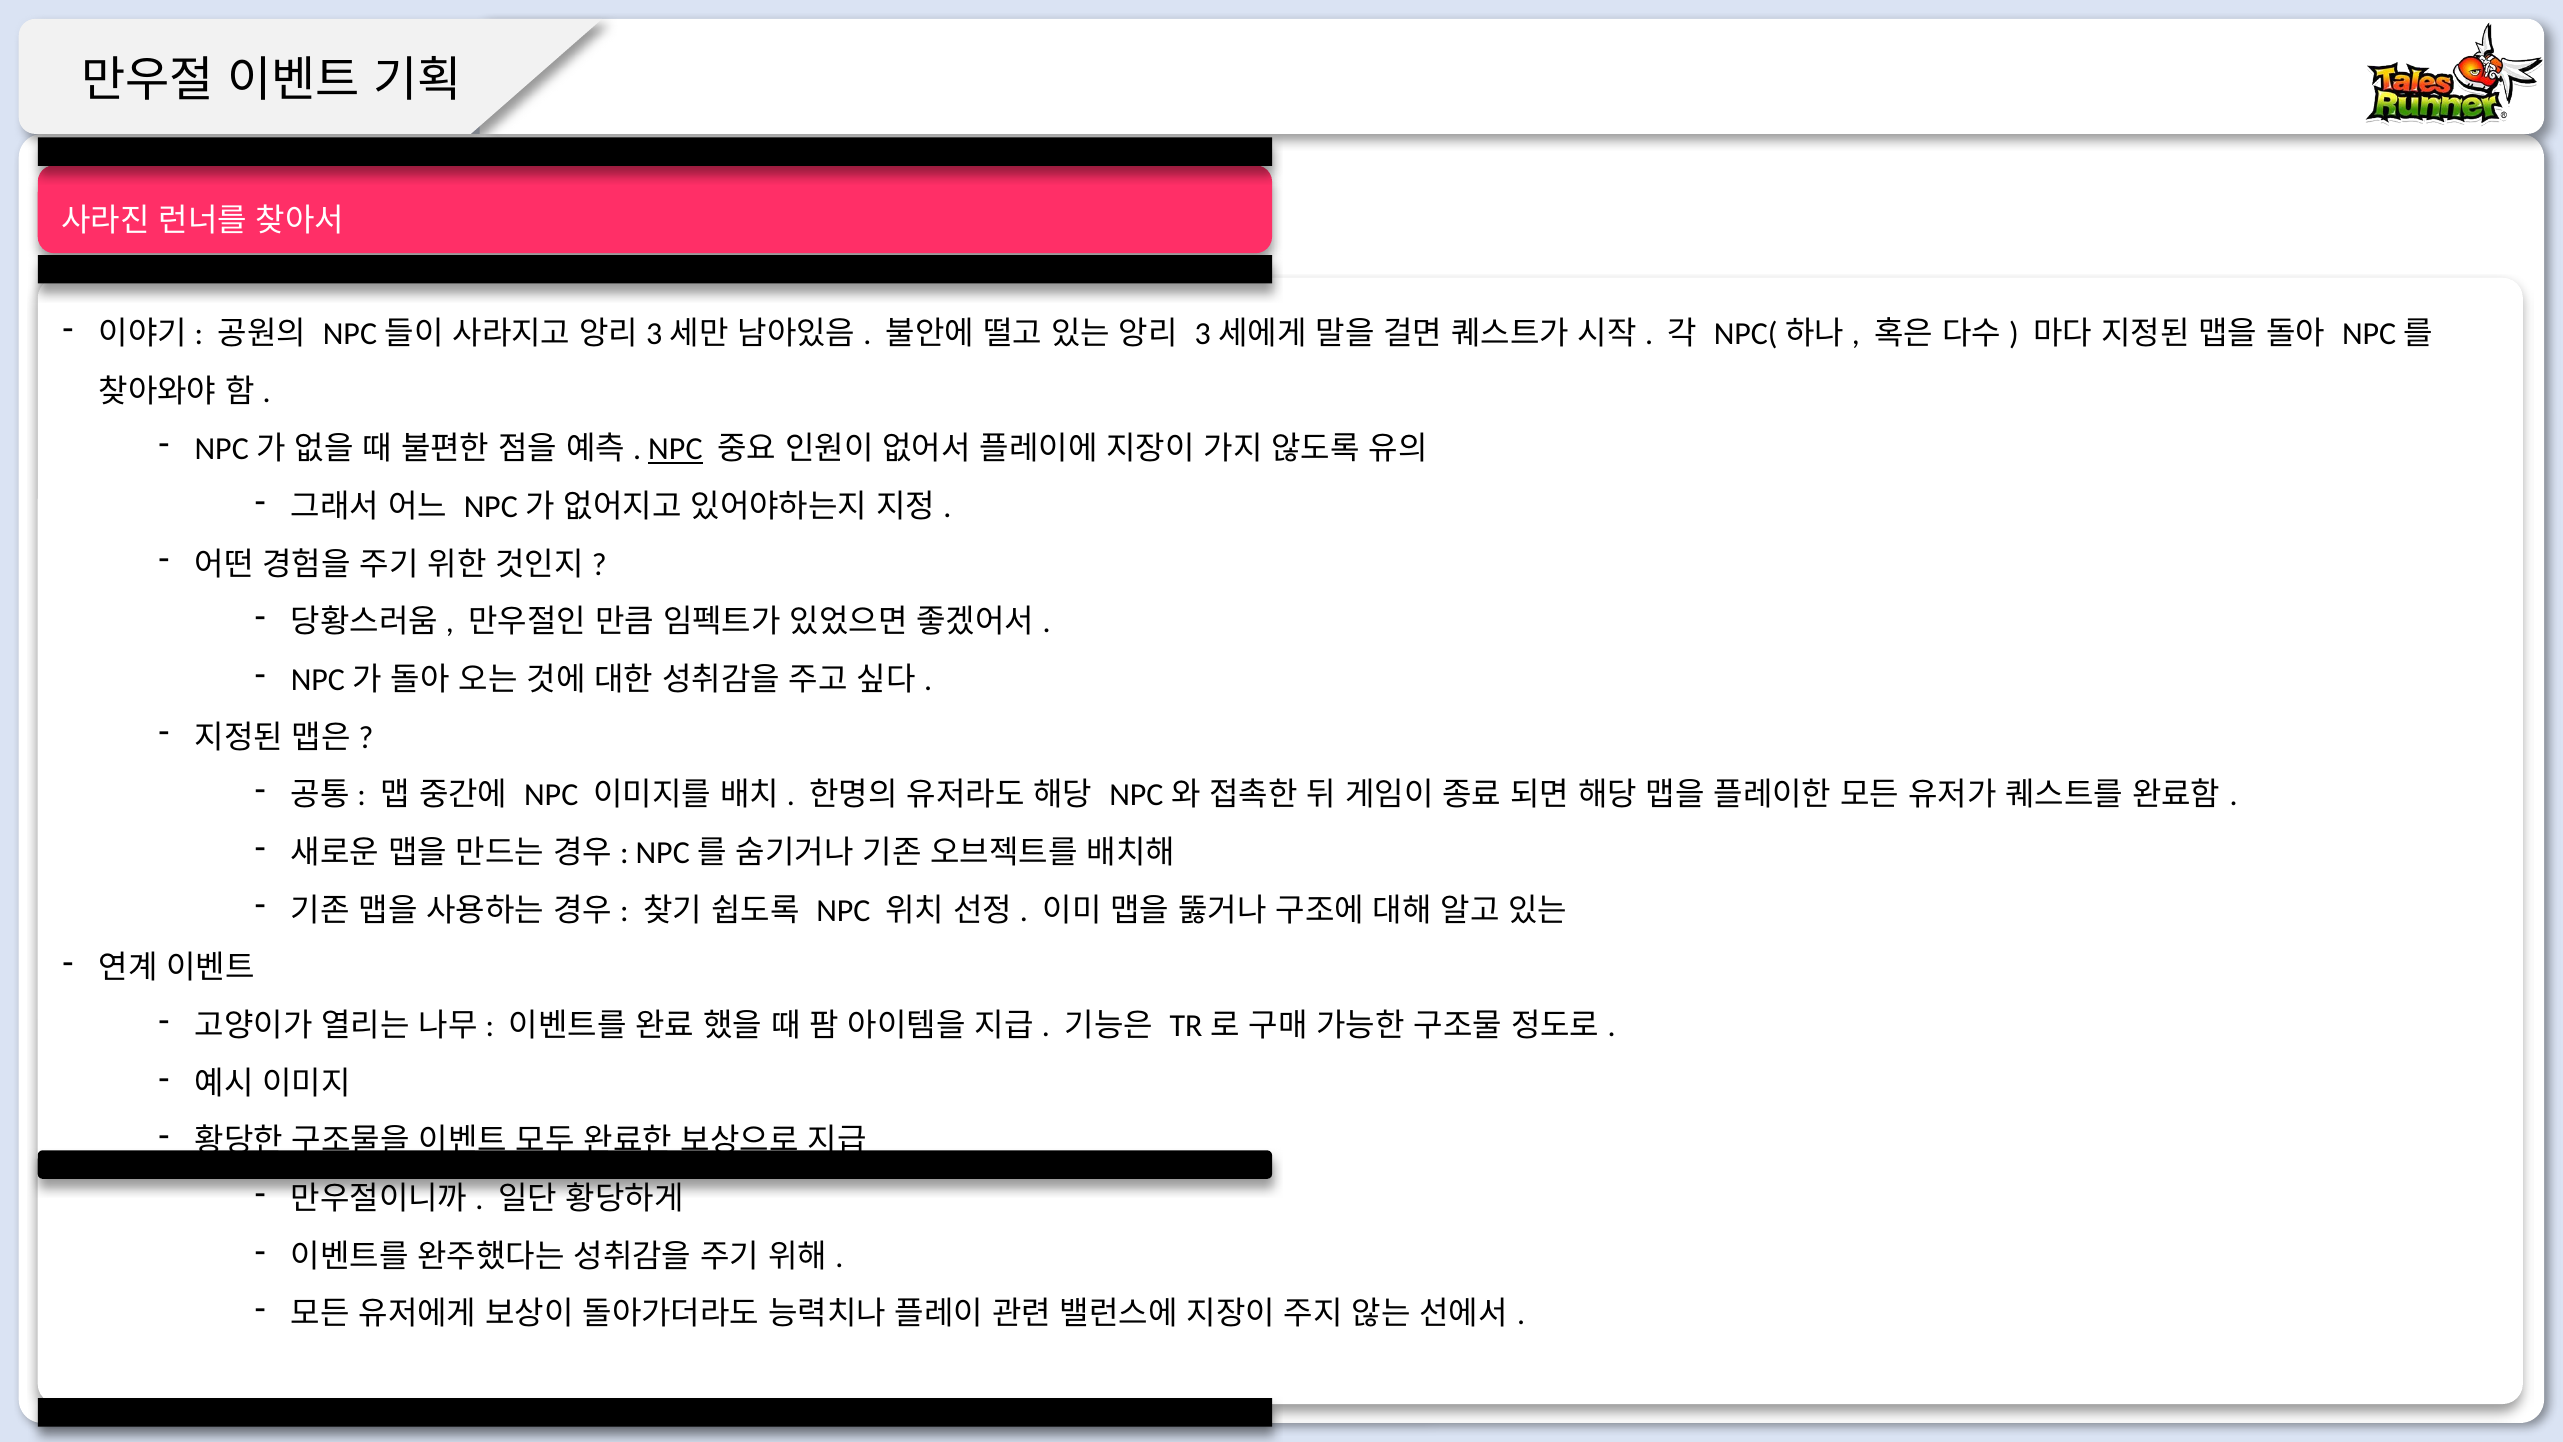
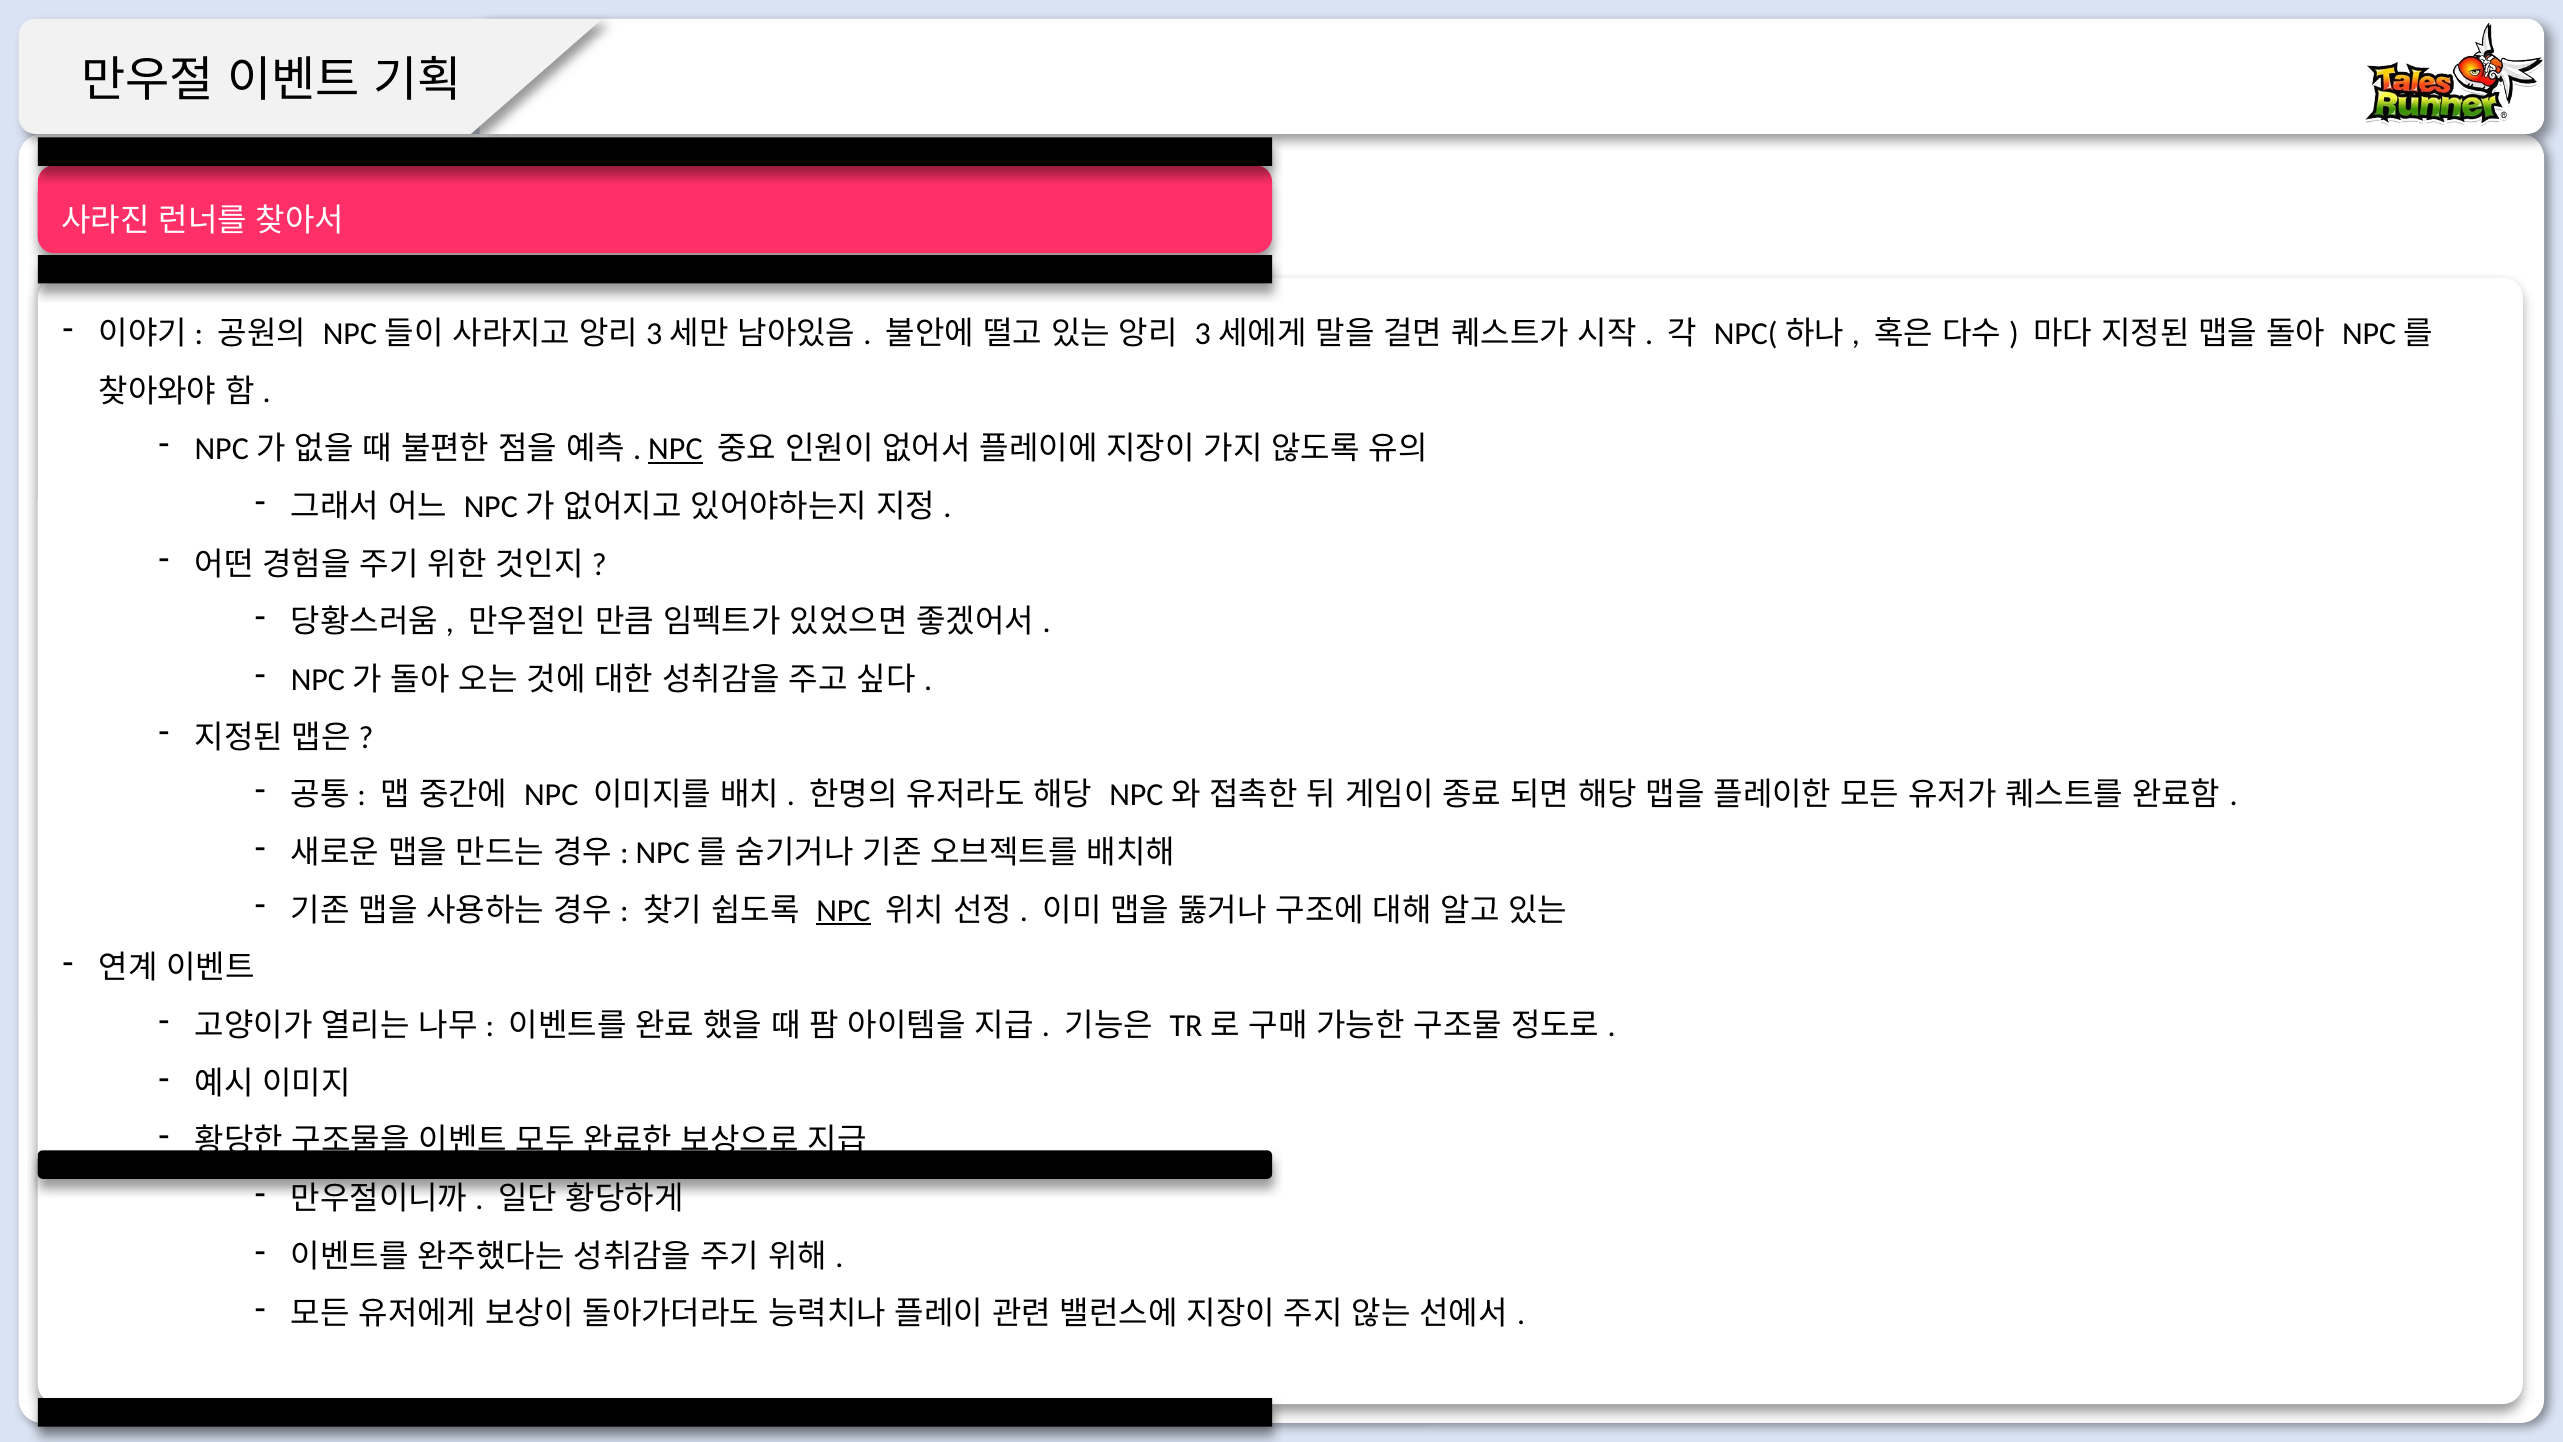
NPC underline: none -> present (843, 910)
